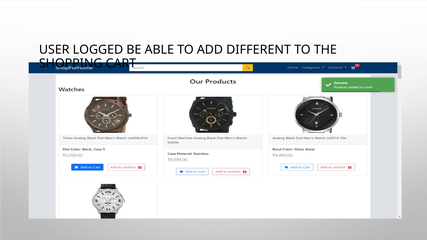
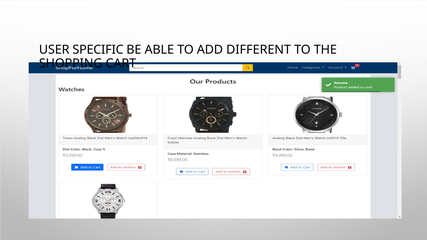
LOGGED: LOGGED -> SPECIFIC (98, 50)
